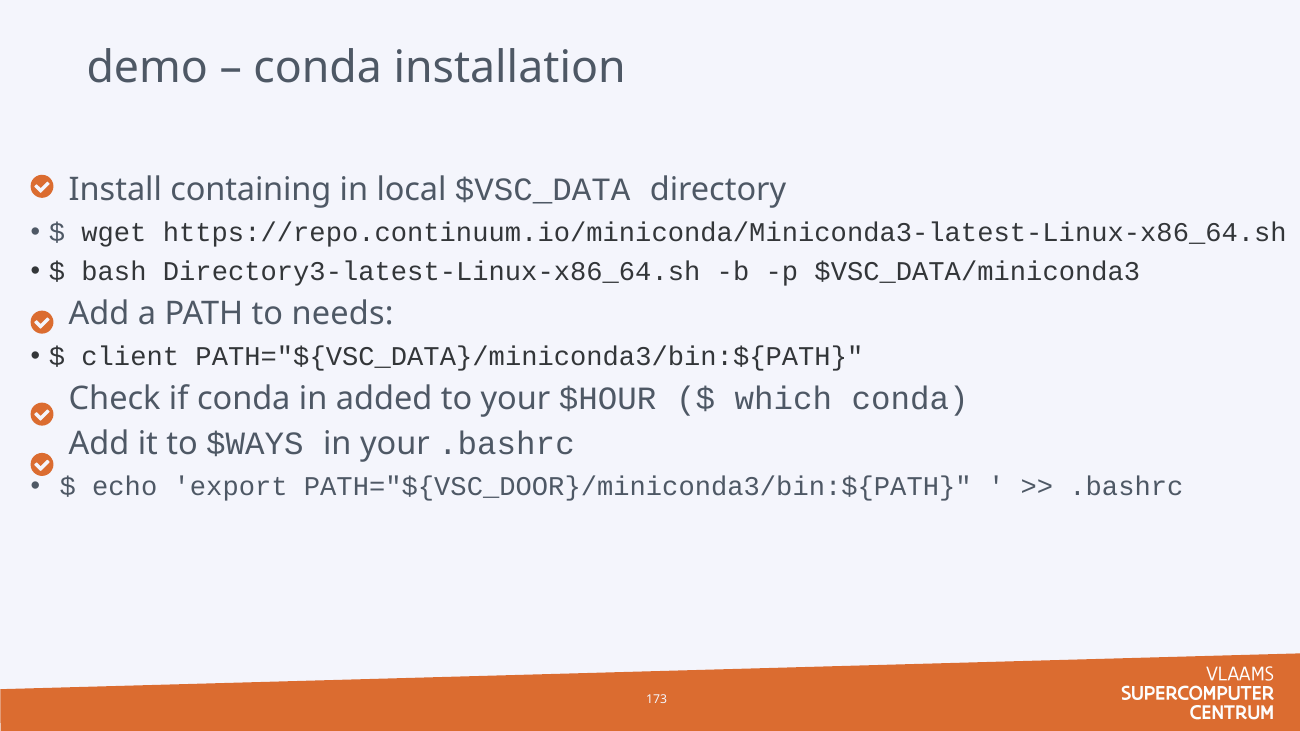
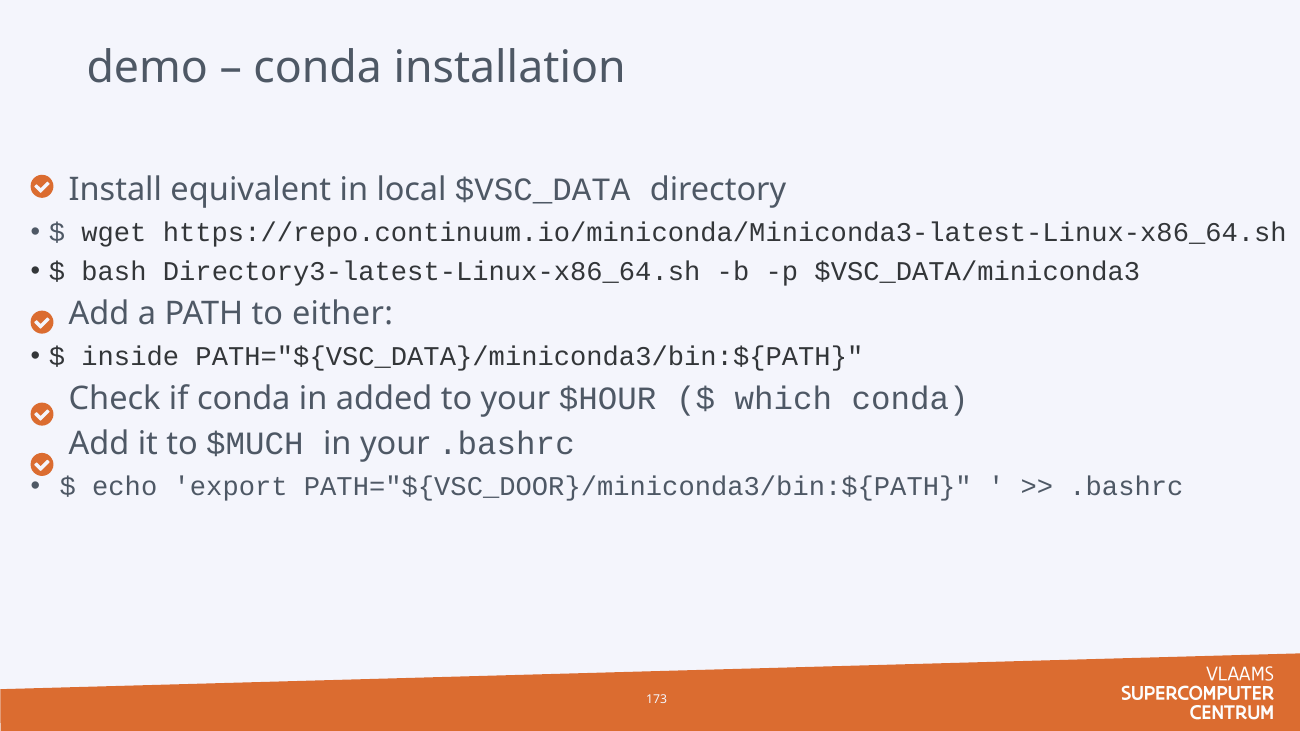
containing: containing -> equivalent (251, 190)
needs: needs -> either (343, 314)
client: client -> inside (130, 357)
$WAYS: $WAYS -> $MUCH (255, 444)
